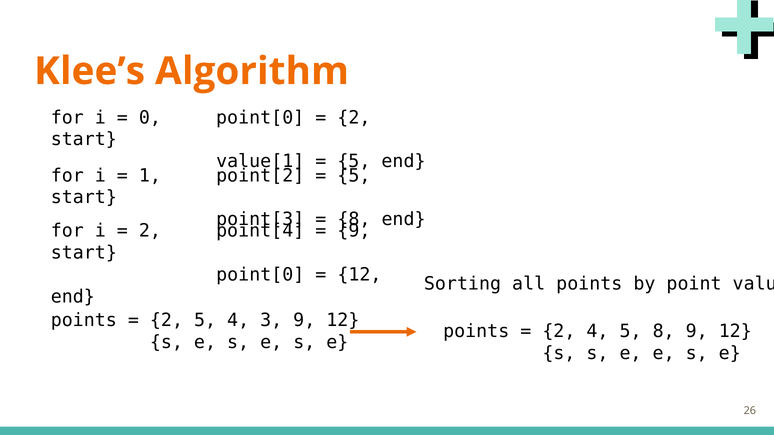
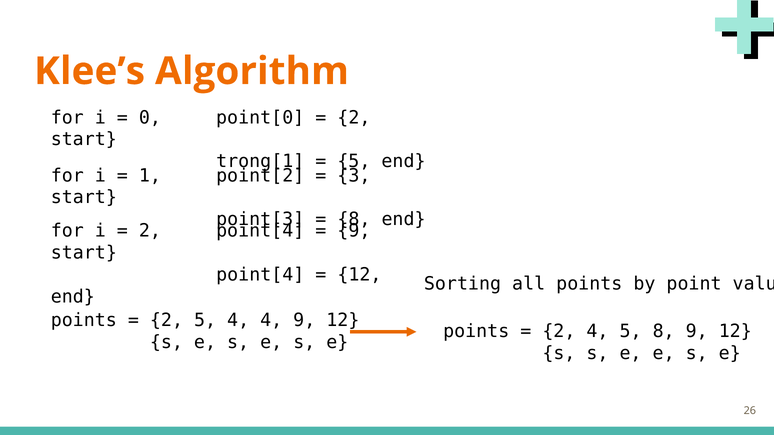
value[1: value[1 -> trong[1 (260, 162)
5: 5 -> 3 (354, 176)
point[0: point[0 -> point[4 (260, 275)
4 3: 3 -> 4 (271, 321)
